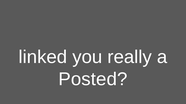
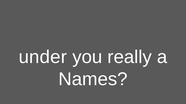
linked: linked -> under (43, 57)
Posted: Posted -> Names (93, 80)
